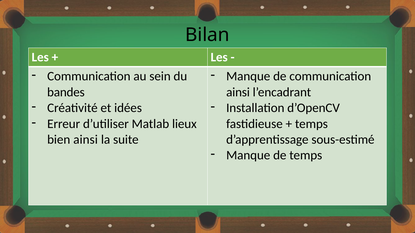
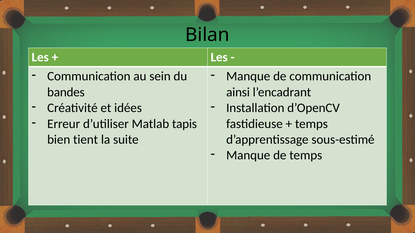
lieux: lieux -> tapis (184, 124)
bien ainsi: ainsi -> tient (86, 140)
